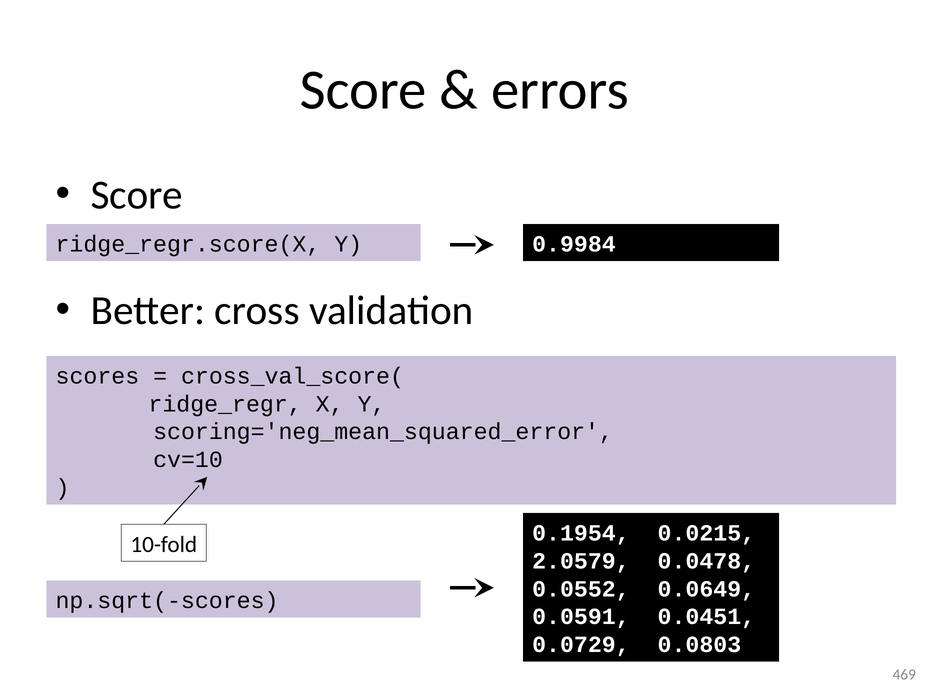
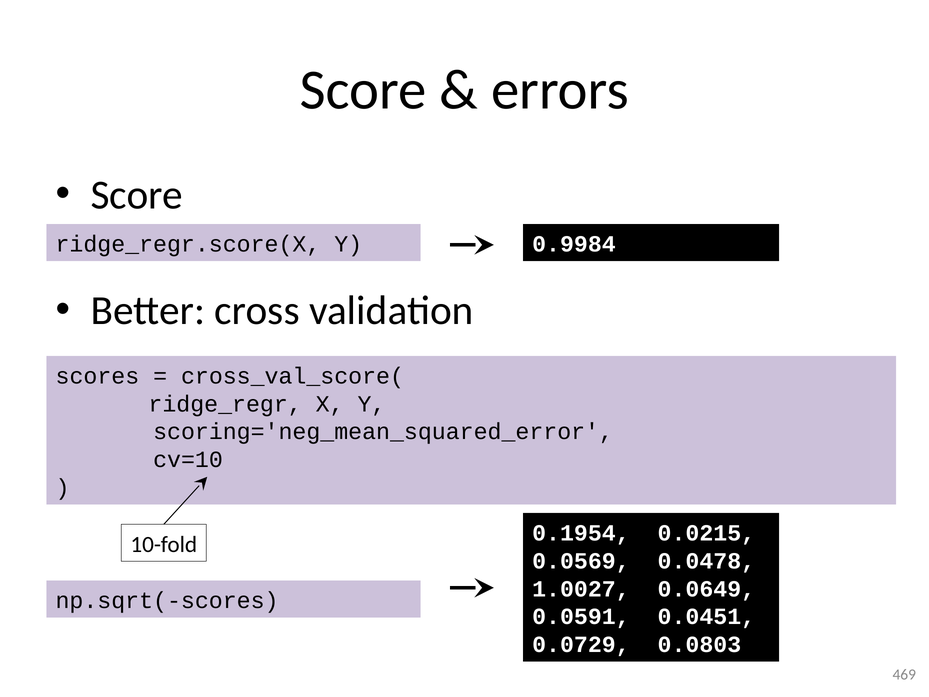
2.0579: 2.0579 -> 0.0569 (581, 561)
0.0552: 0.0552 -> 1.0027 (581, 589)
